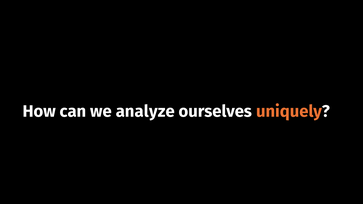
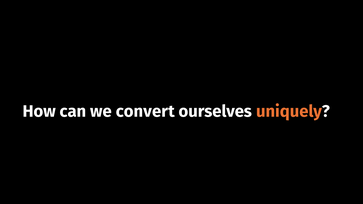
analyze: analyze -> convert (145, 111)
